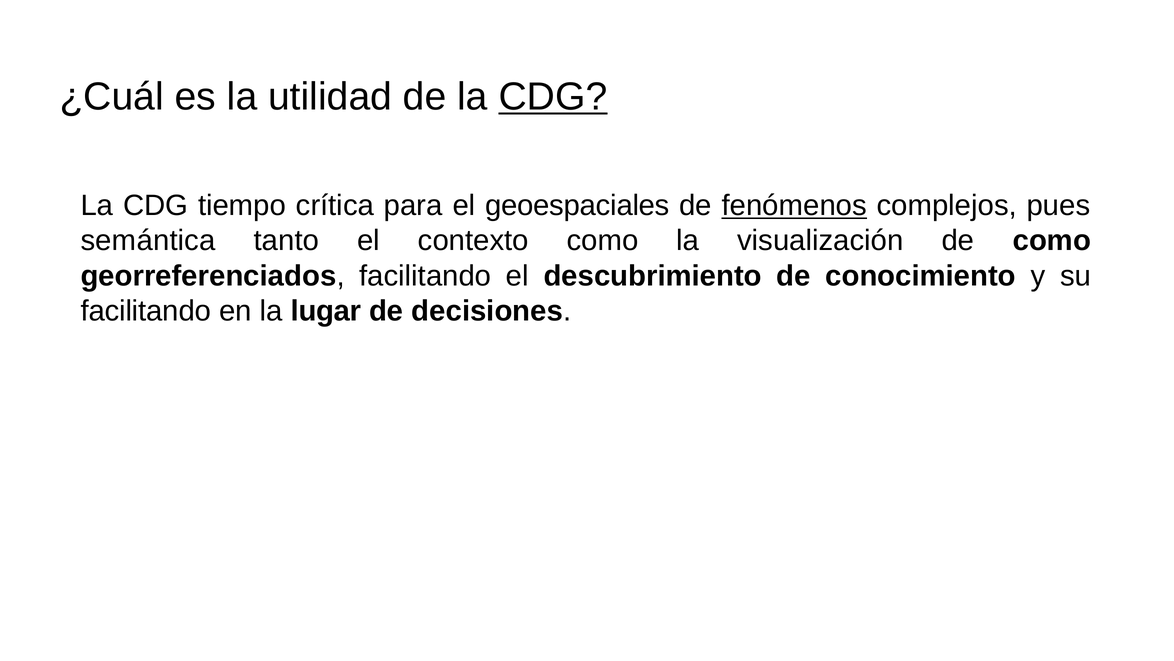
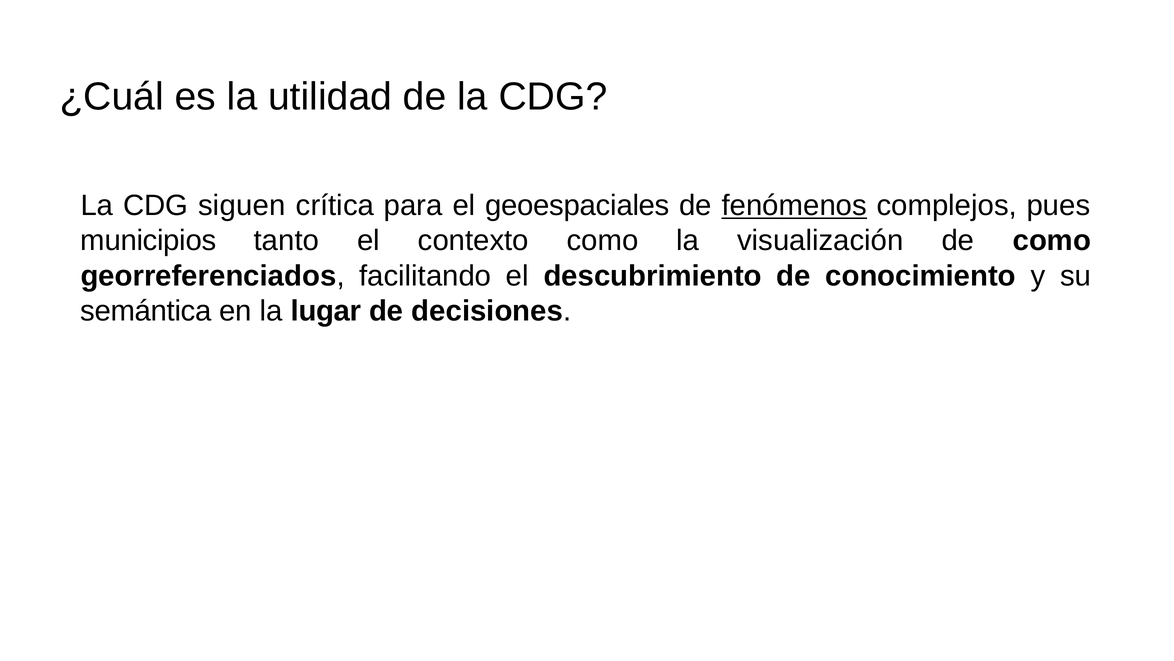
CDG underline: present -> none (553, 97)
tiempo: tiempo -> siguen (242, 205)
semántica: semántica -> municipios (148, 241)
facilitando: facilitando -> semántica (146, 311)
